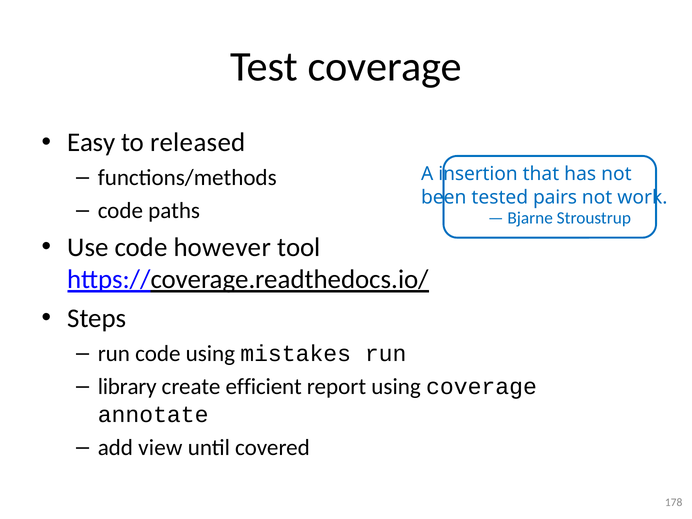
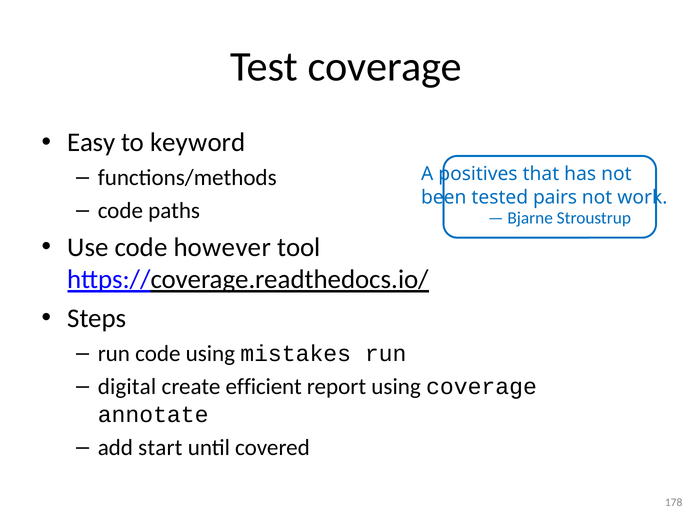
released: released -> keyword (198, 143)
insertion: insertion -> positives (478, 174)
library: library -> digital (127, 387)
view: view -> start (160, 448)
